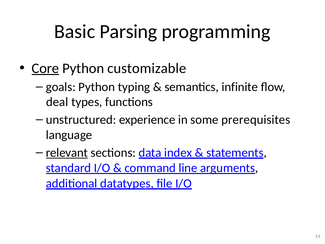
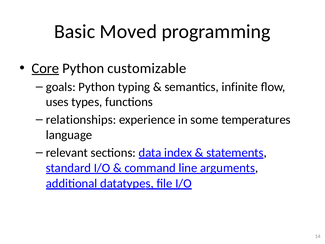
Parsing: Parsing -> Moved (128, 31)
deal: deal -> uses (57, 102)
unstructured: unstructured -> relationships (81, 120)
prerequisites: prerequisites -> temperatures (256, 120)
relevant underline: present -> none (67, 152)
